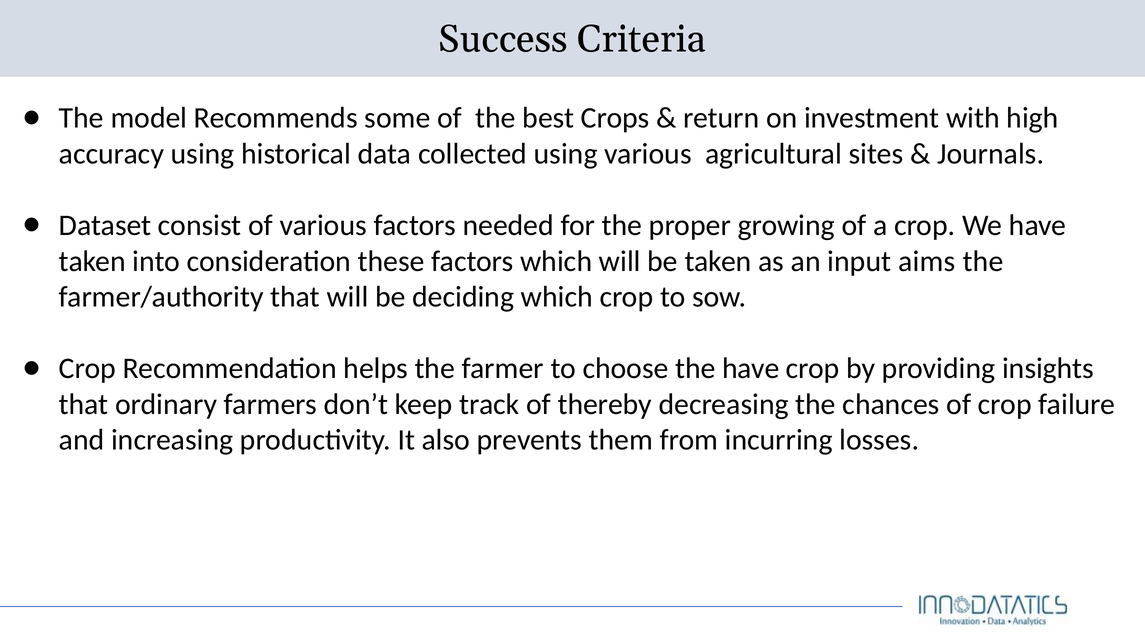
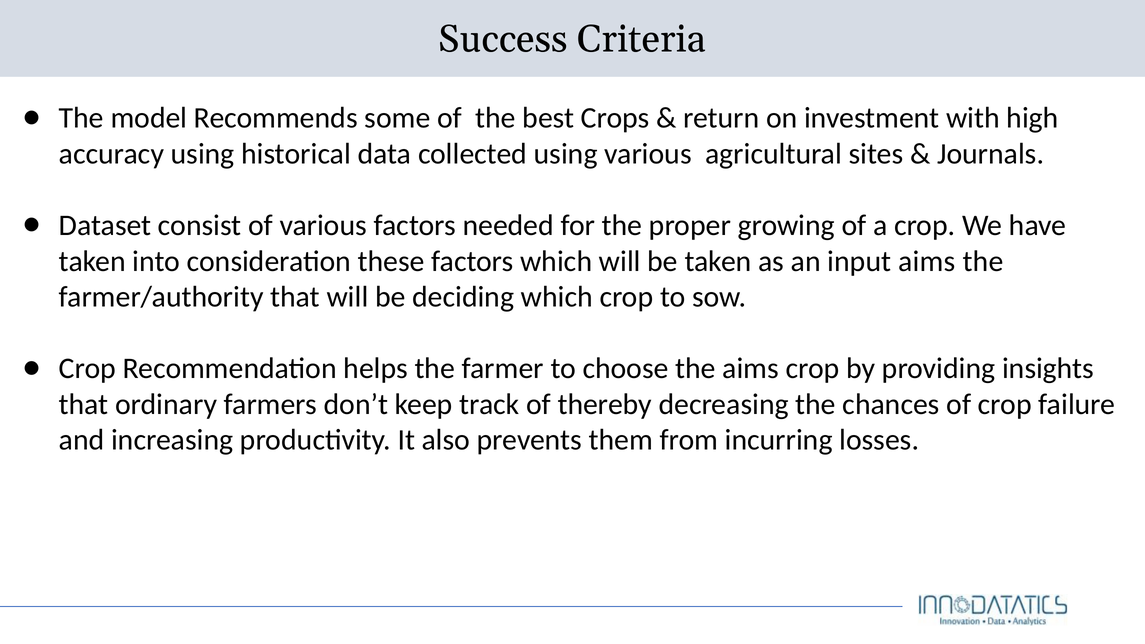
the have: have -> aims (751, 369)
